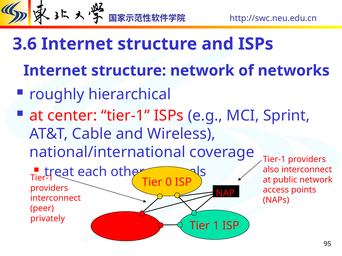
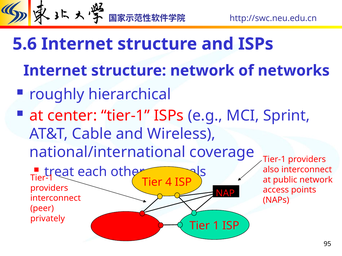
3.6: 3.6 -> 5.6 (25, 44)
0: 0 -> 4 (169, 182)
